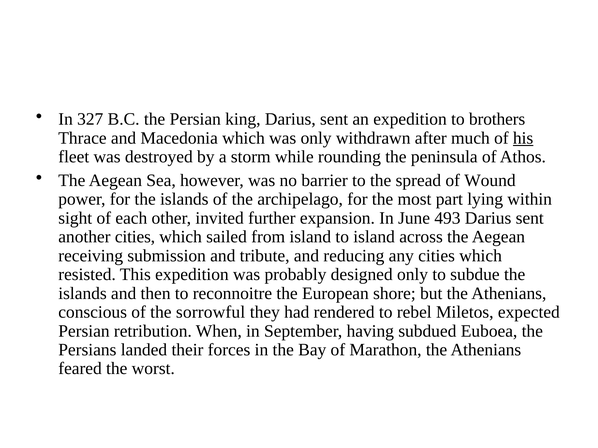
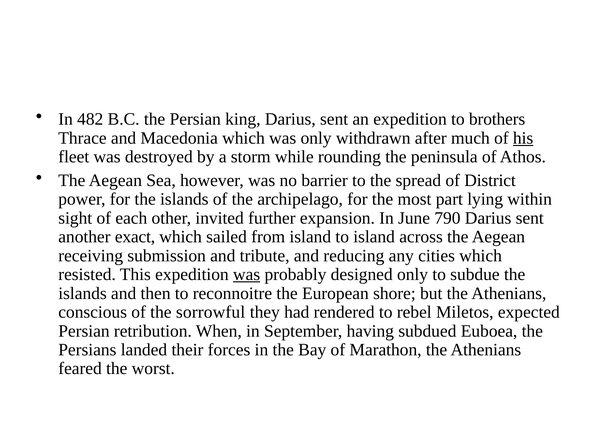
327: 327 -> 482 (90, 119)
Wound: Wound -> District (490, 181)
493: 493 -> 790 (447, 218)
another cities: cities -> exact (135, 237)
was underline: none -> present (247, 275)
